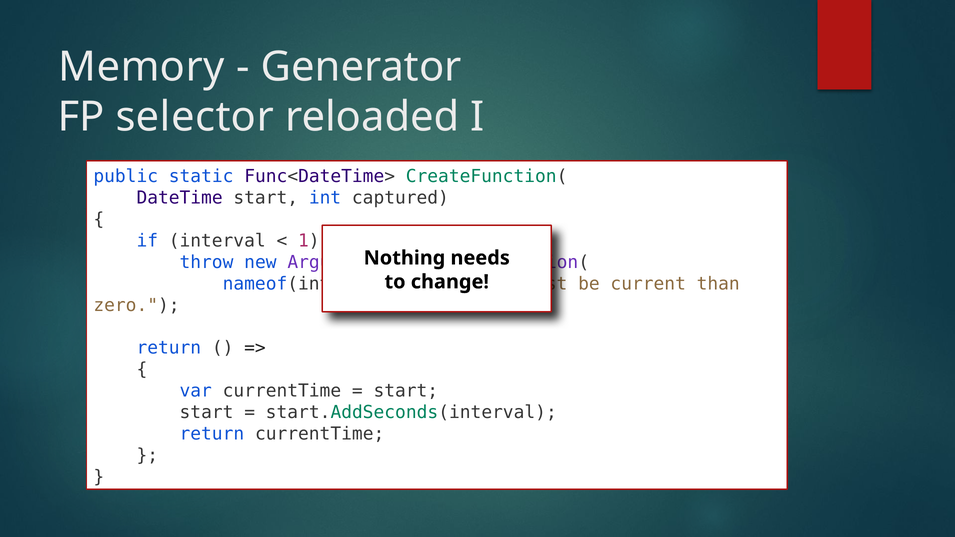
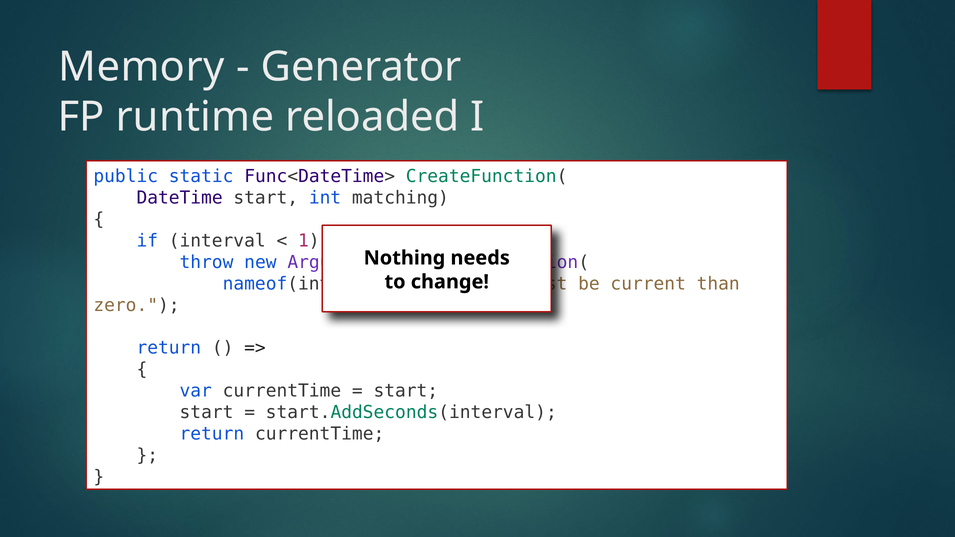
selector: selector -> runtime (195, 117)
captured: captured -> matching (400, 198)
